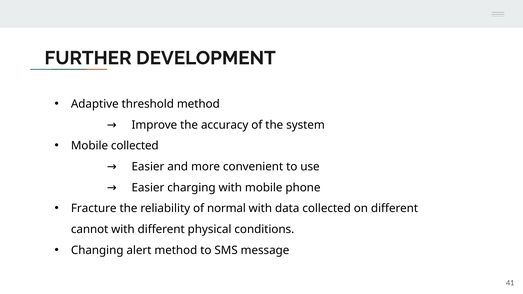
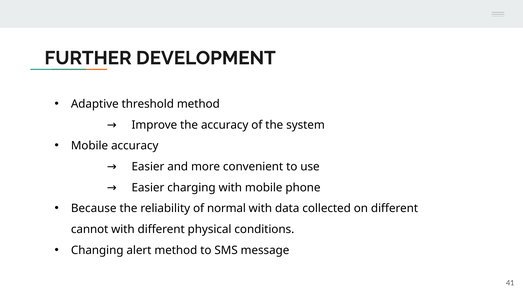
Mobile collected: collected -> accuracy (135, 146)
Fracture: Fracture -> Because (94, 209)
